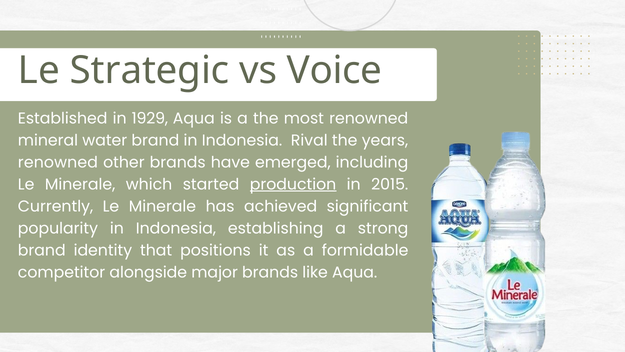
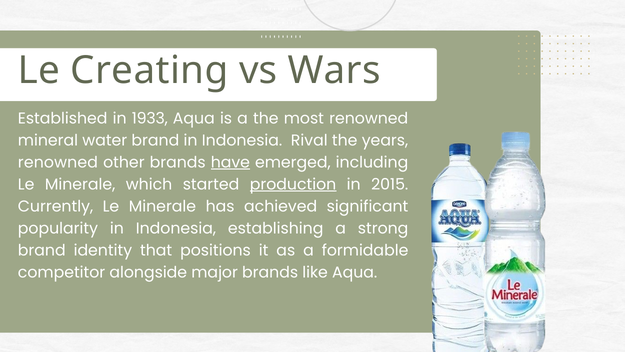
Strategic: Strategic -> Creating (149, 71)
Voice: Voice -> Wars (334, 71)
1929: 1929 -> 1933 (150, 118)
have underline: none -> present (230, 162)
